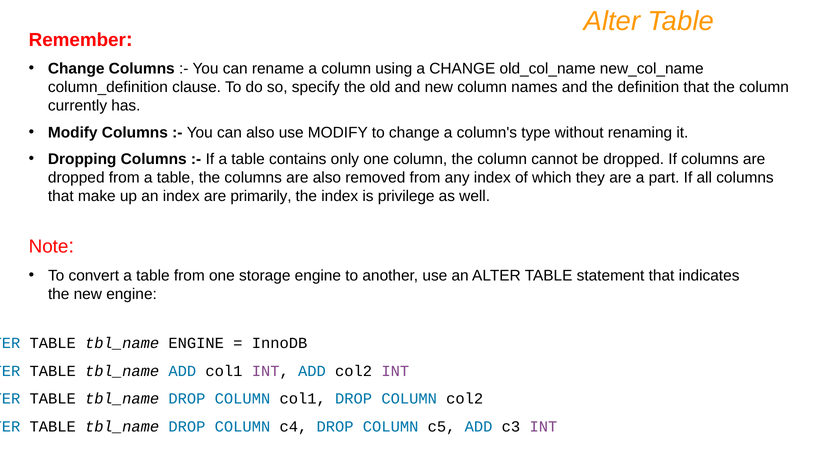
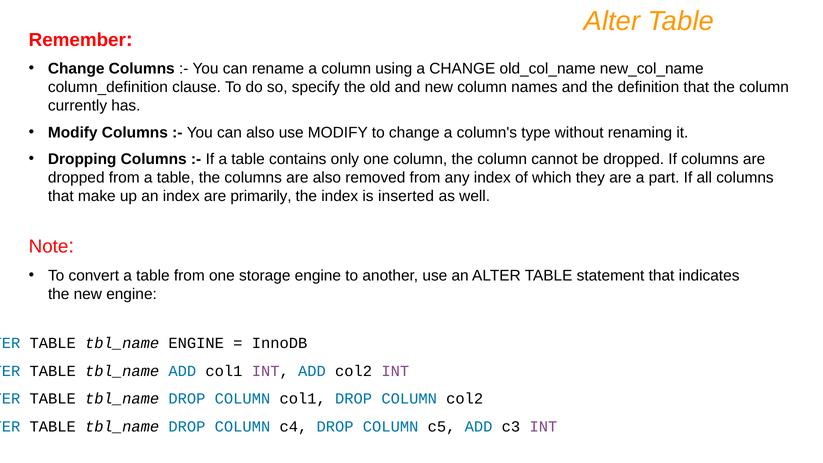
privilege: privilege -> inserted (406, 196)
